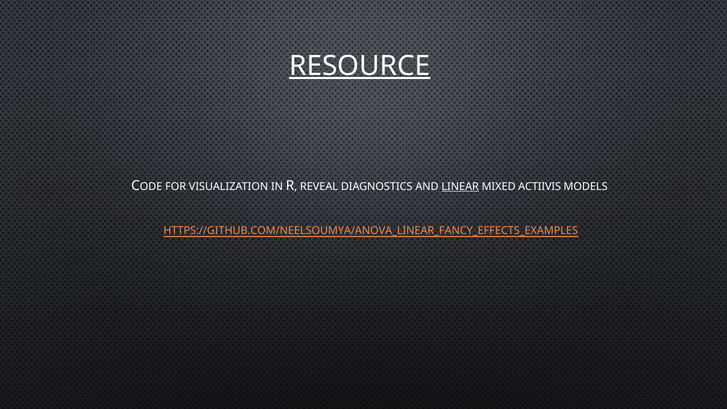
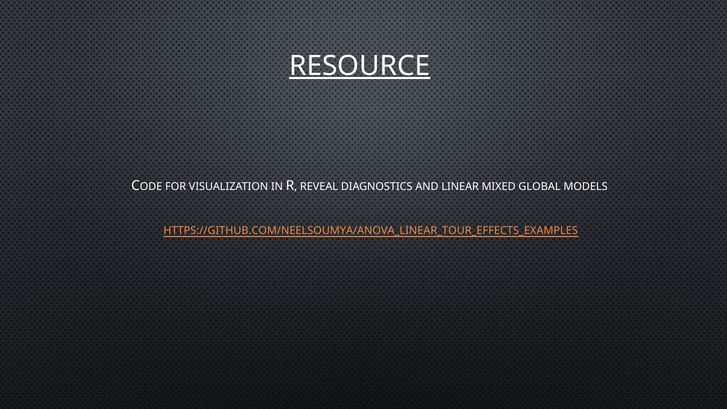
LINEAR underline: present -> none (460, 187)
ACTIIVIS: ACTIIVIS -> GLOBAL (540, 187)
HTTPS://GITHUB.COM/NEELSOUMYA/ANOVA_LINEAR_FANCY_EFFECTS_EXAMPLES: HTTPS://GITHUB.COM/NEELSOUMYA/ANOVA_LINEAR_FANCY_EFFECTS_EXAMPLES -> HTTPS://GITHUB.COM/NEELSOUMYA/ANOVA_LINEAR_TOUR_EFFECTS_EXAMPLES (371, 231)
